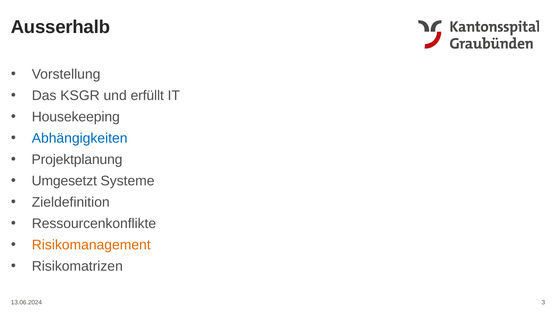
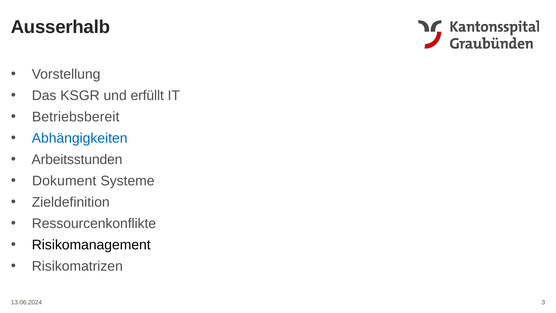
Housekeeping: Housekeeping -> Betriebsbereit (76, 117)
Projektplanung: Projektplanung -> Arbeitsstunden (77, 159)
Umgesetzt: Umgesetzt -> Dokument (64, 181)
Risikomanagement colour: orange -> black (91, 245)
